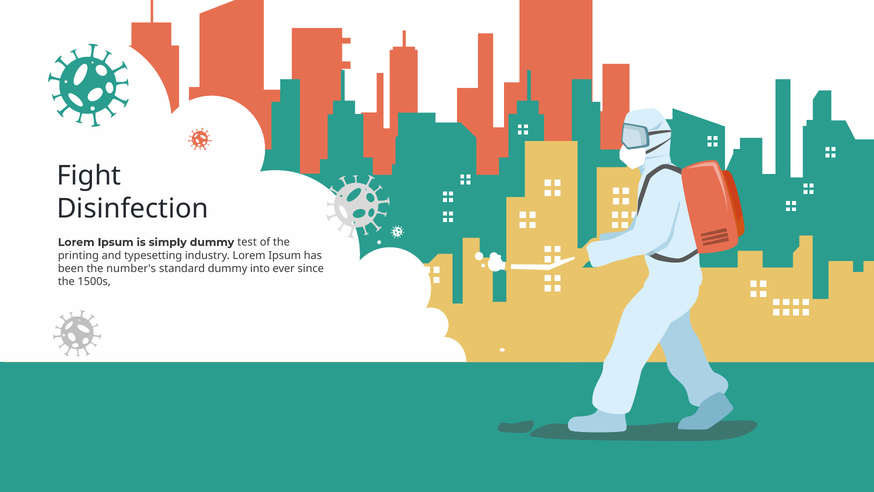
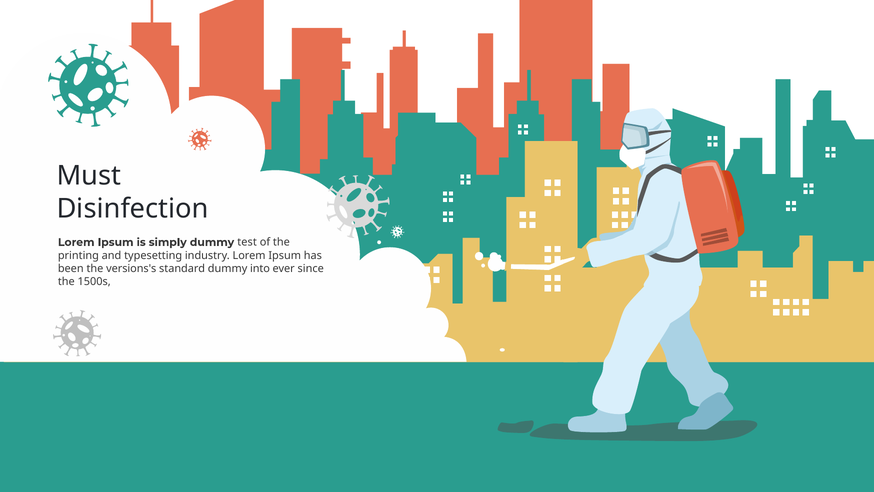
Fight: Fight -> Must (89, 176)
number's: number's -> versions's (131, 268)
